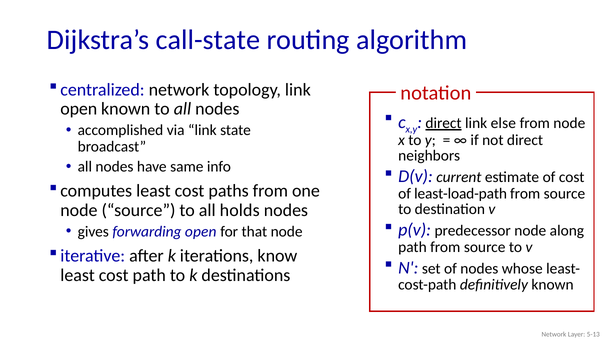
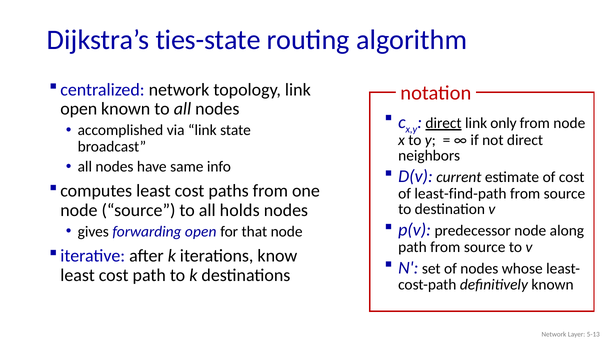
call-state: call-state -> ties-state (208, 40)
else: else -> only (503, 123)
least-load-path: least-load-path -> least-find-path (460, 194)
